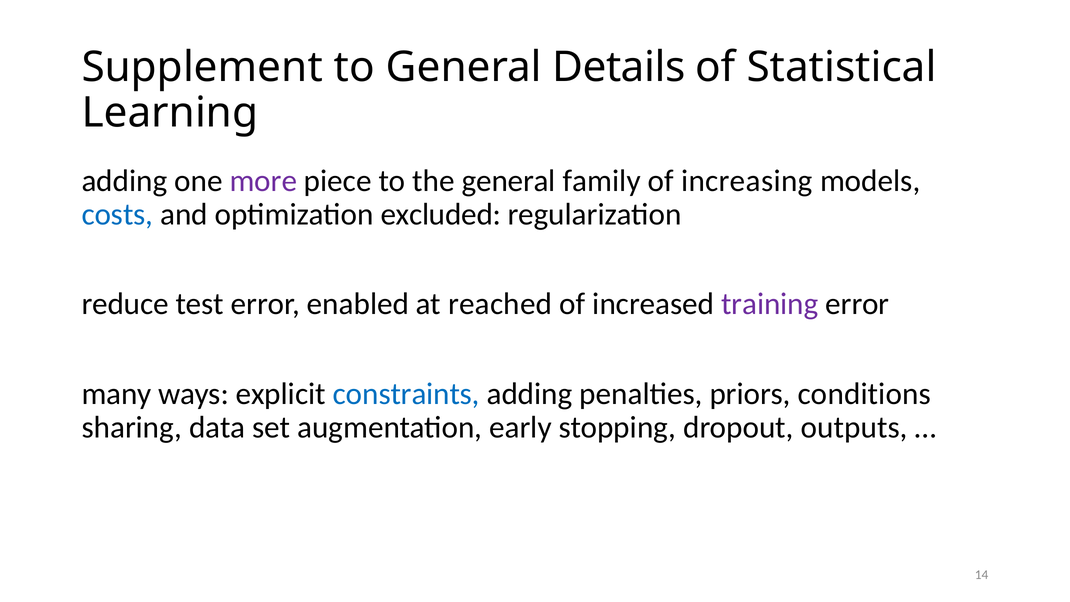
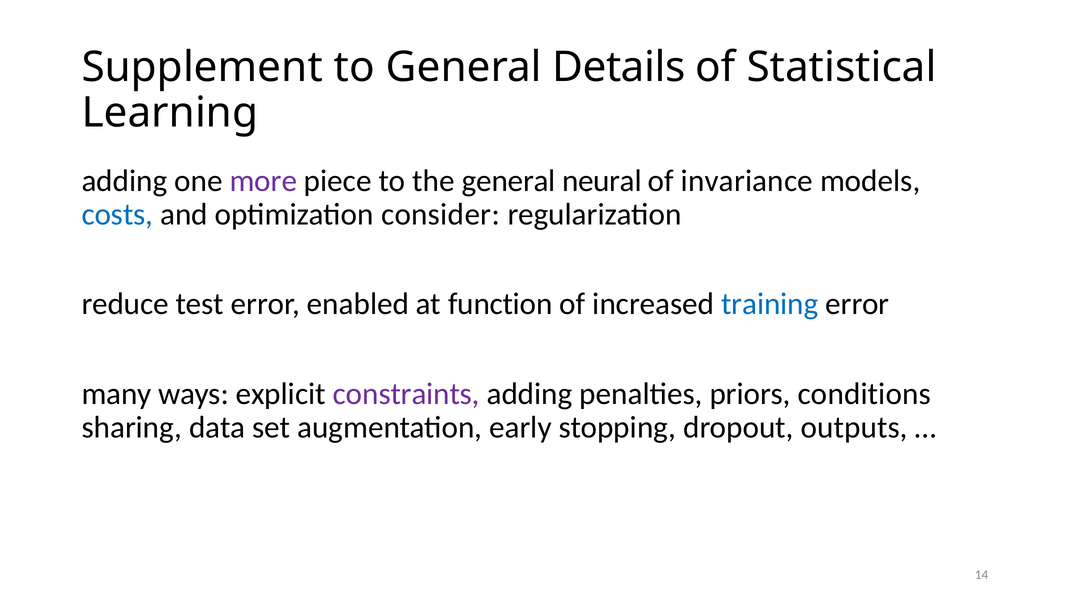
family: family -> neural (602, 181)
increasing: increasing -> invariance (747, 181)
excluded: excluded -> consider (441, 214)
reached: reached -> function (500, 304)
training colour: purple -> blue (770, 304)
constraints colour: blue -> purple (406, 394)
